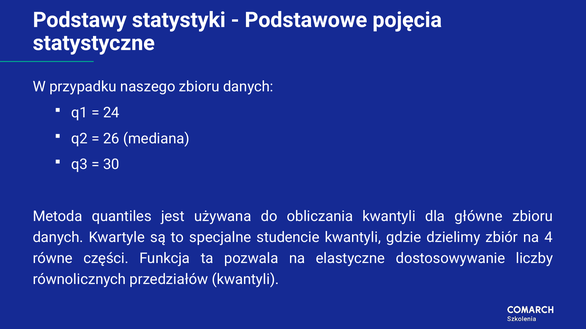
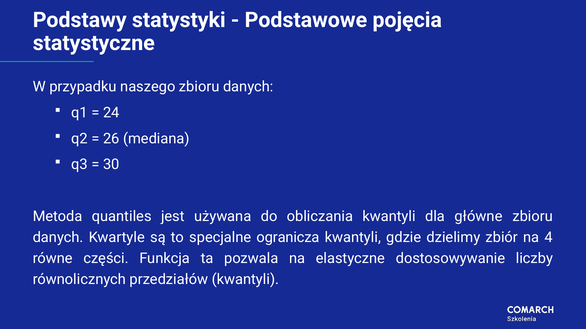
studencie: studencie -> ogranicza (288, 238)
